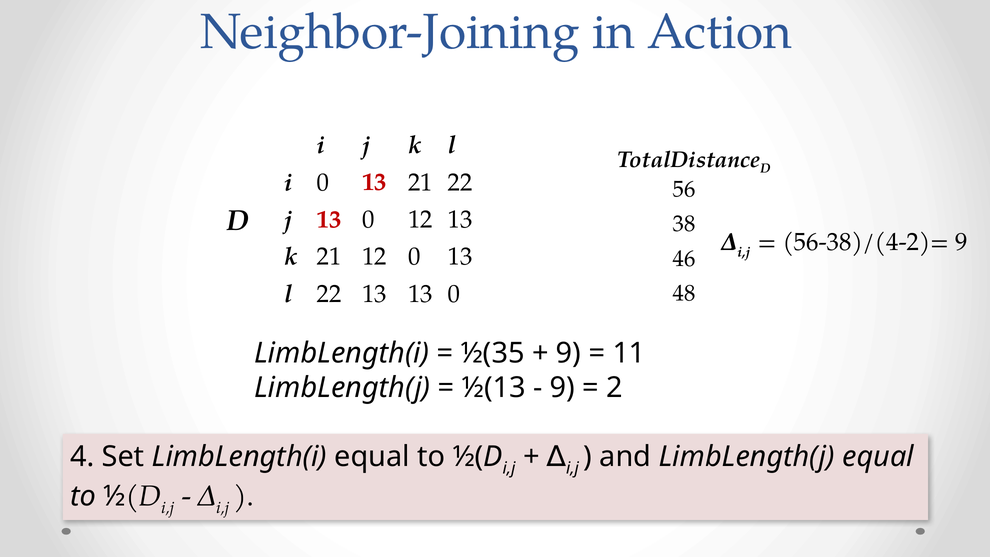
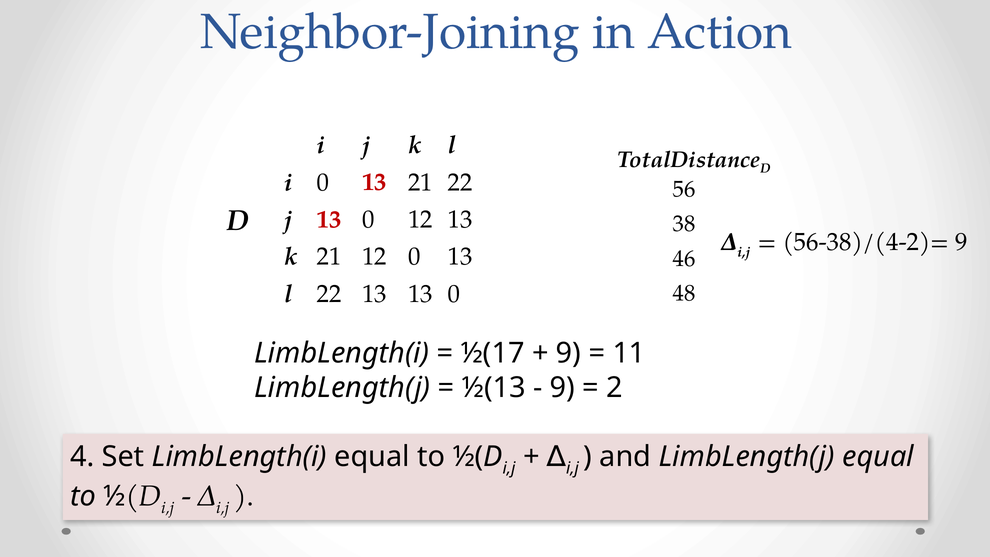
½(35: ½(35 -> ½(17 (493, 353)
